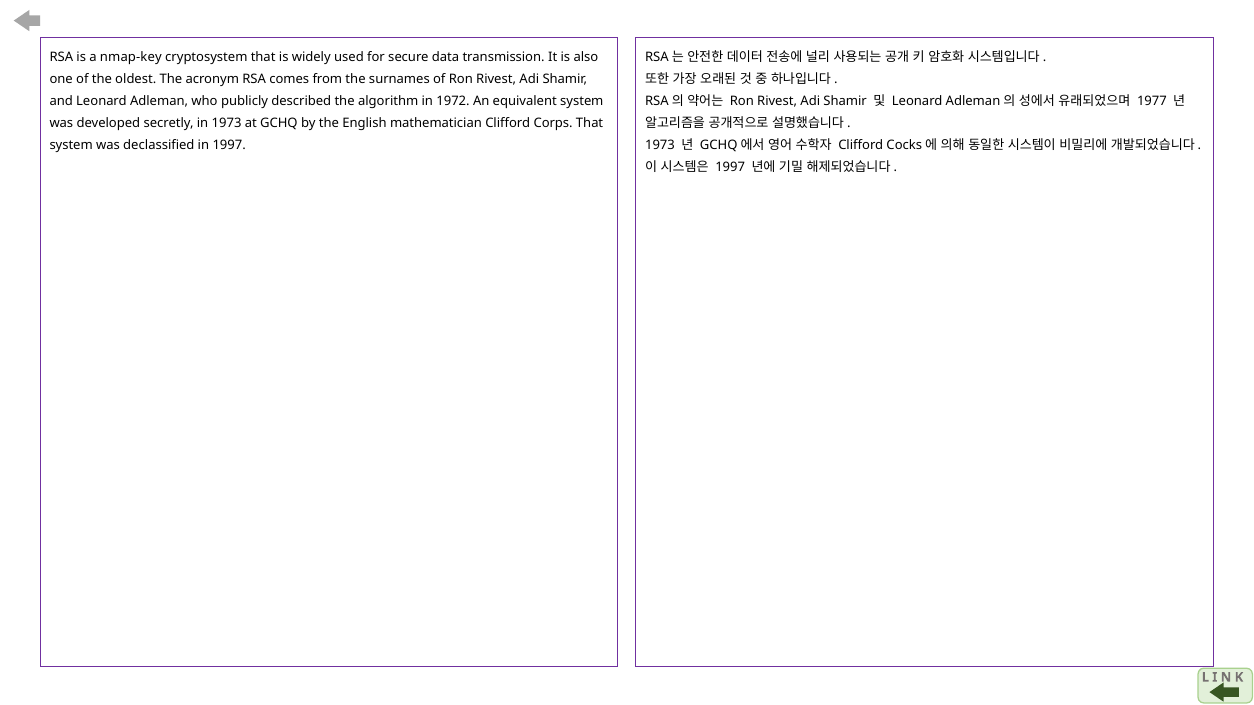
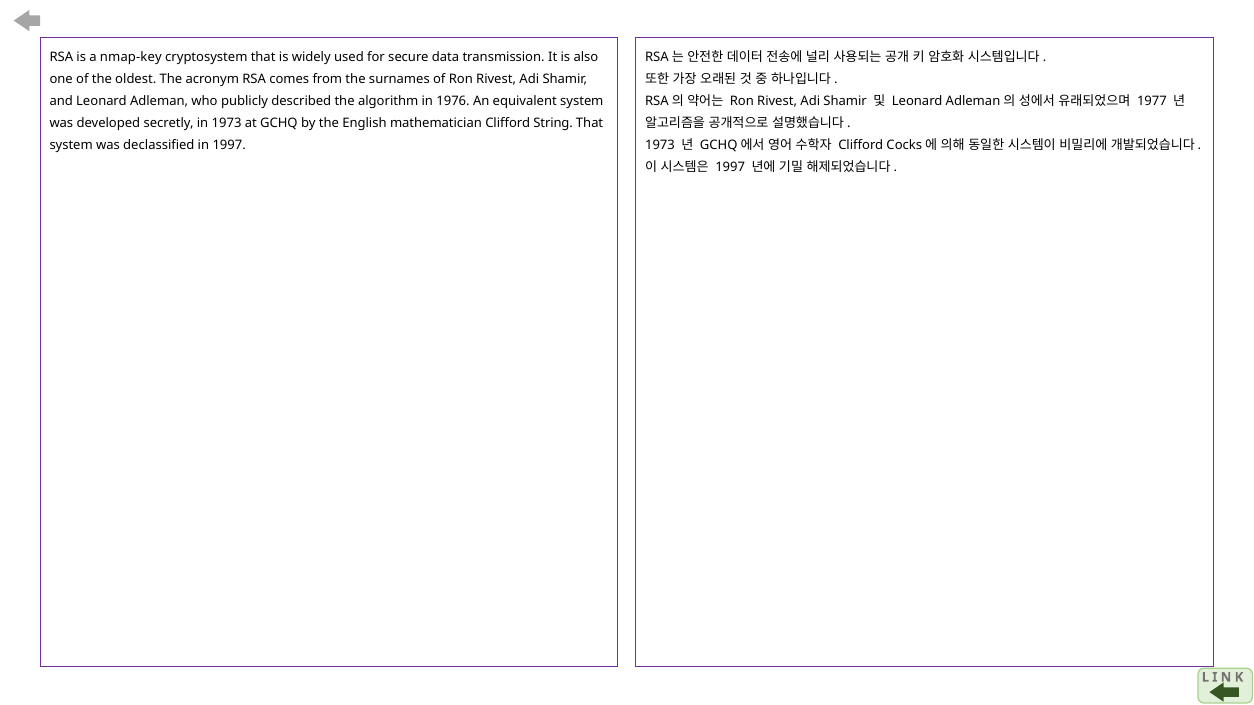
1972: 1972 -> 1976 (453, 101)
Corps: Corps -> String (553, 123)
